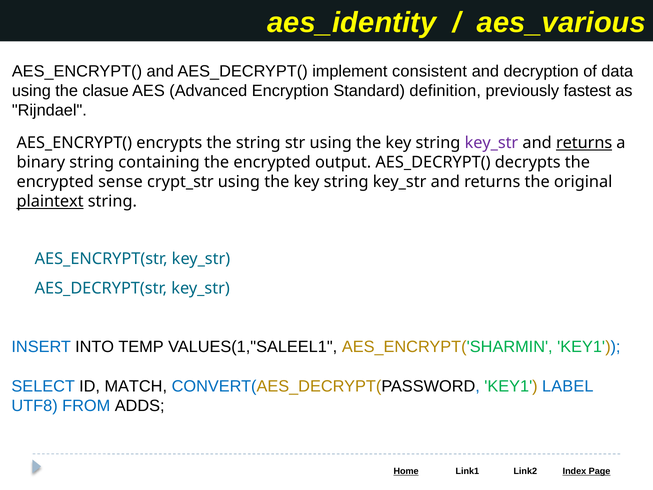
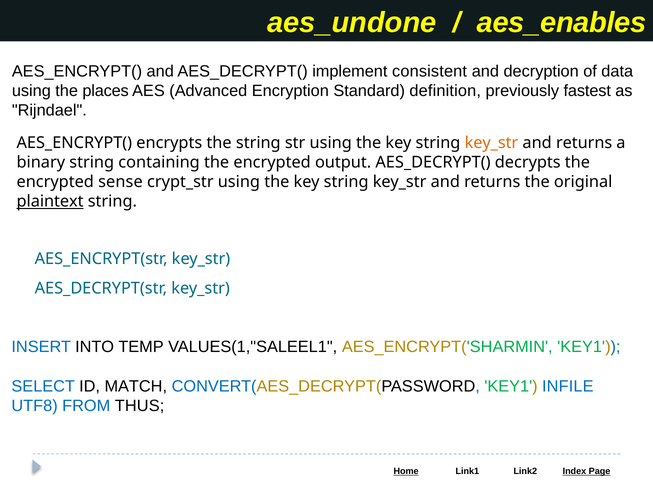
aes_identity: aes_identity -> aes_undone (352, 23)
aes_various: aes_various -> aes_enables (562, 23)
clasue: clasue -> places (106, 91)
key_str colour: purple -> orange (491, 143)
returns underline: present -> none (584, 143)
LABEL: LABEL -> INFILE (568, 386)
ADDS: ADDS -> THUS (140, 406)
